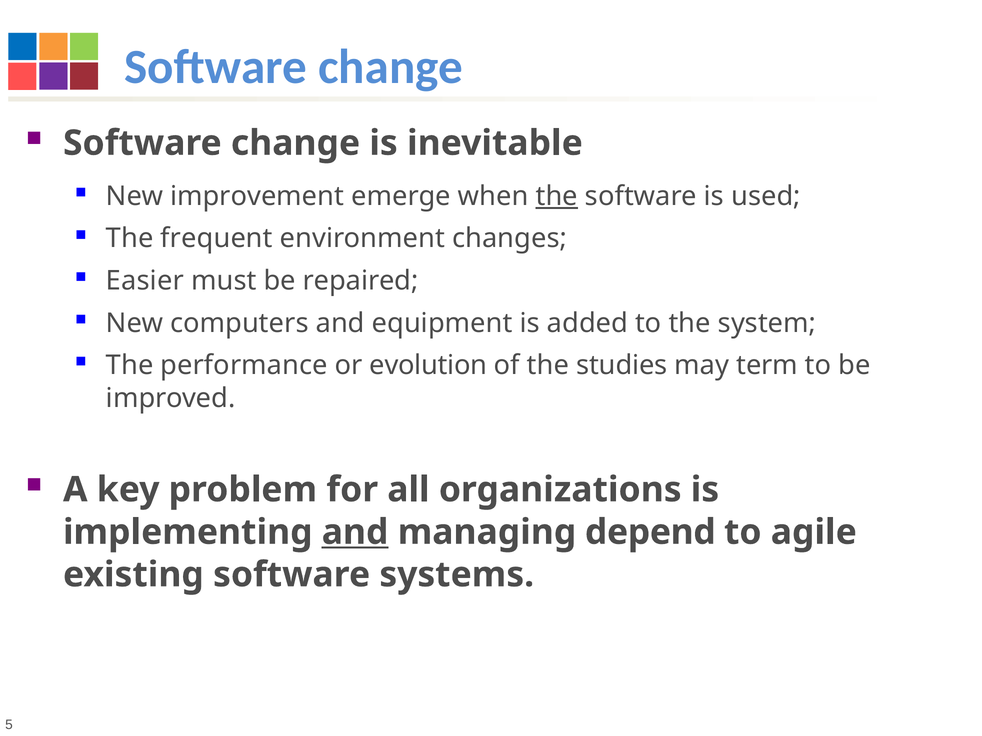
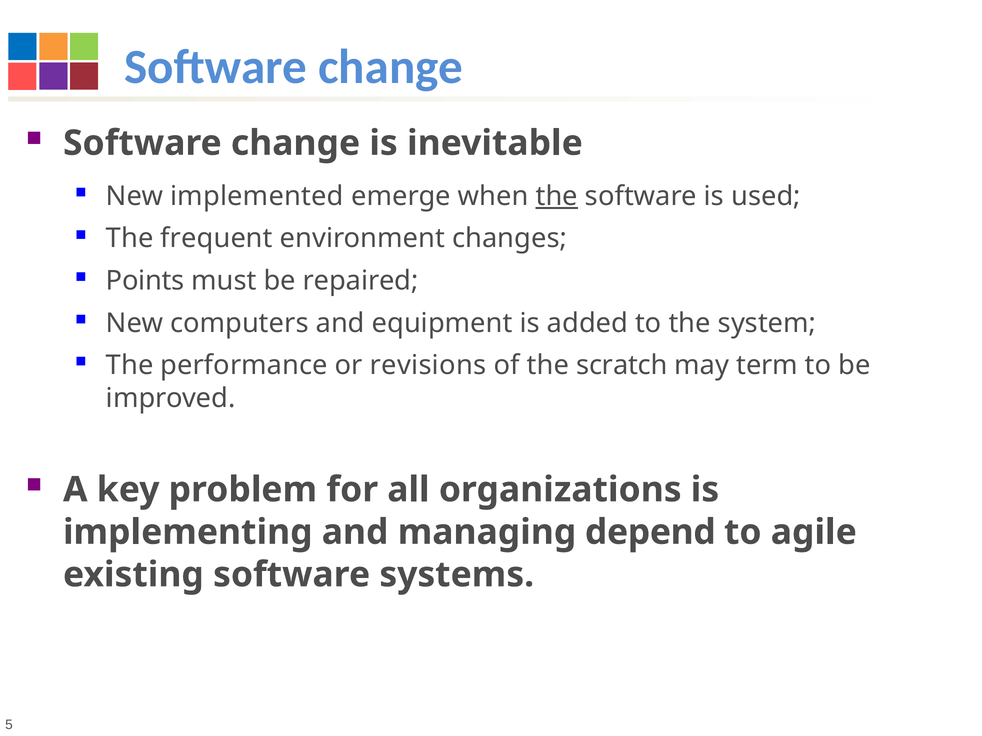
improvement: improvement -> implemented (257, 196)
Easier: Easier -> Points (145, 281)
evolution: evolution -> revisions (428, 366)
studies: studies -> scratch (622, 366)
and underline: present -> none (355, 532)
